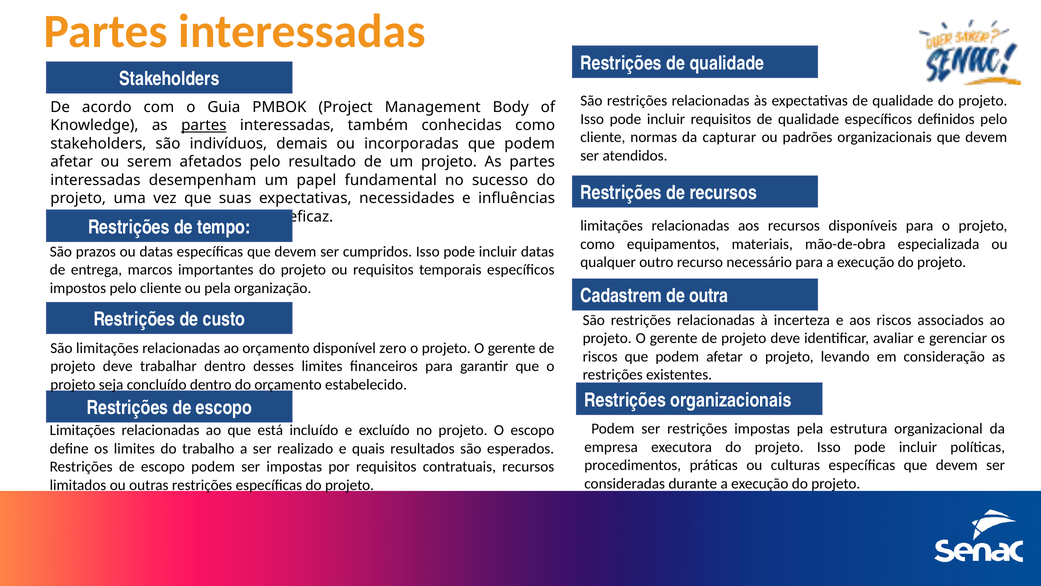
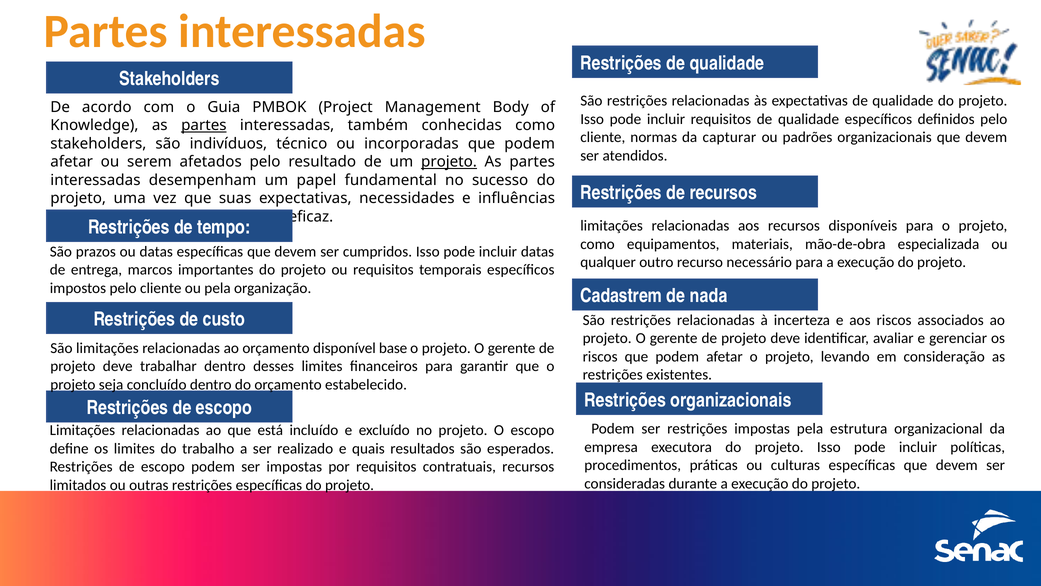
demais: demais -> técnico (302, 143)
projeto underline: none -> present (449, 162)
outra: outra -> nada (709, 296)
zero: zero -> base (393, 348)
